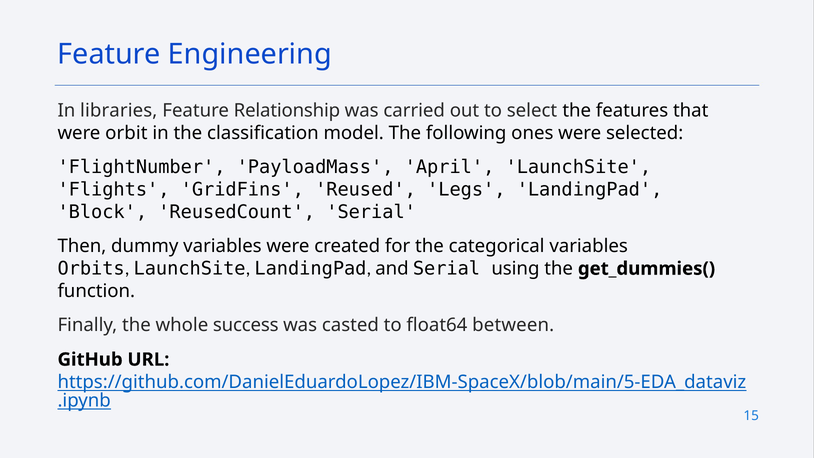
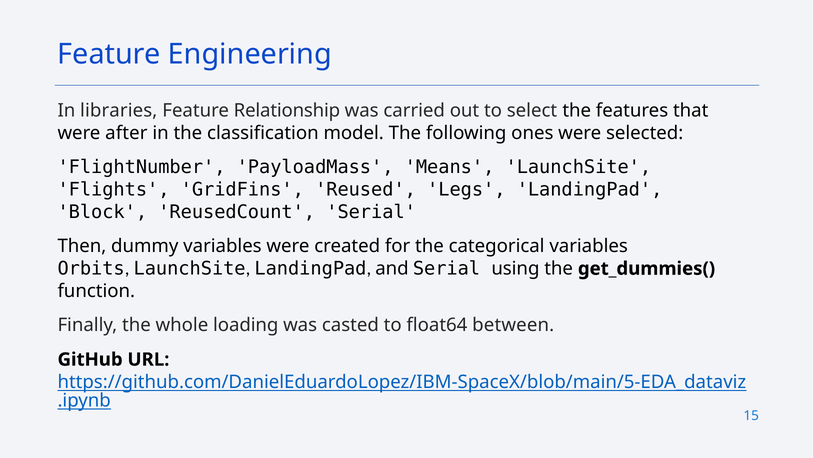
orbit: orbit -> after (126, 133)
April: April -> Means (450, 167)
success: success -> loading (246, 325)
